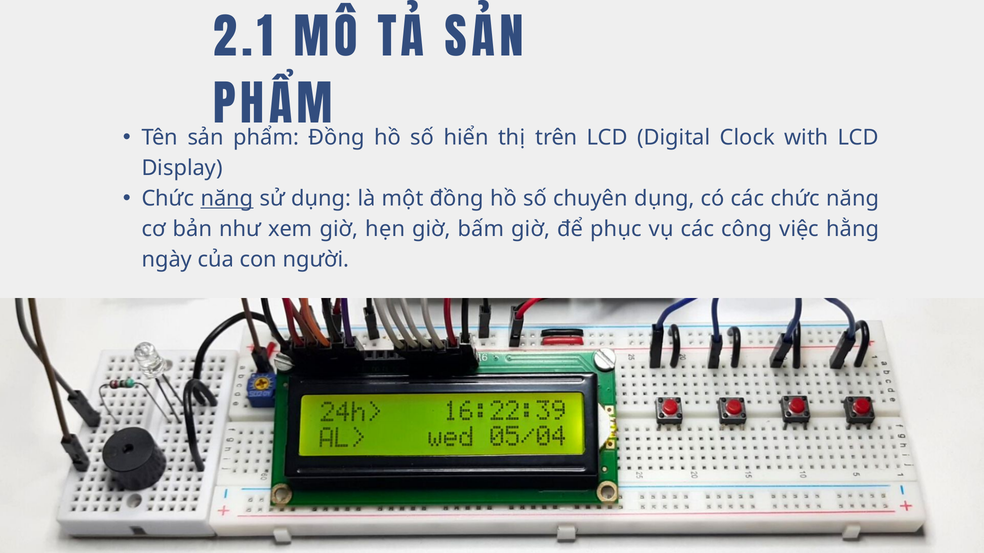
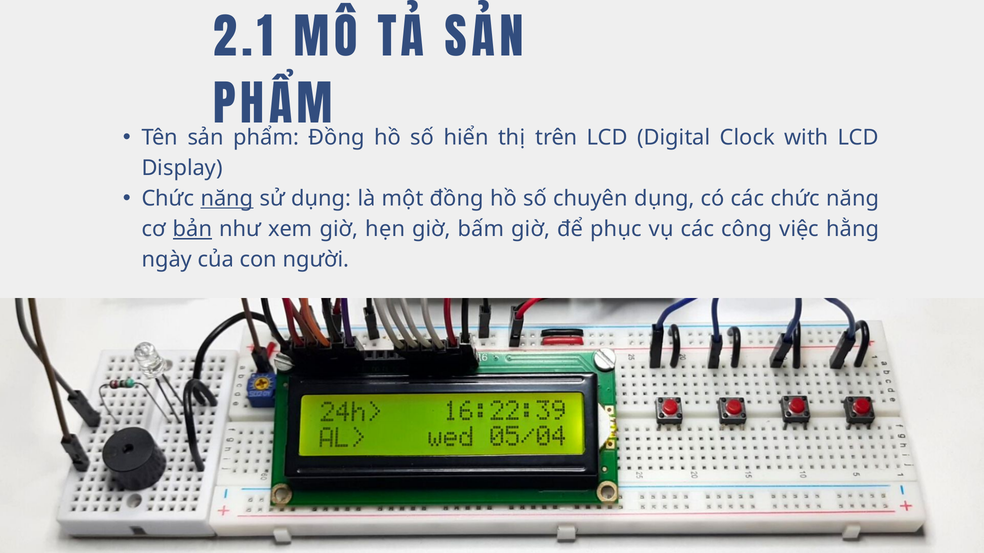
bản underline: none -> present (192, 229)
